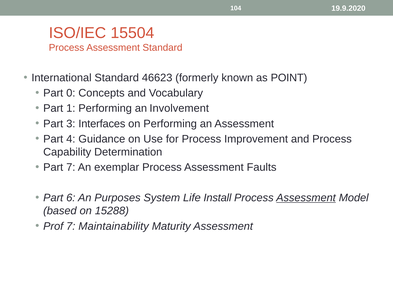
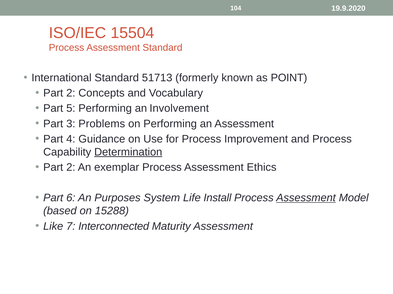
46623: 46623 -> 51713 (157, 78)
0: 0 -> 2 (71, 93)
1: 1 -> 5 (71, 109)
Interfaces: Interfaces -> Problems (102, 124)
Determination underline: none -> present (128, 152)
7: 7 -> 2 (71, 168)
Faults: Faults -> Ethics (262, 168)
Prof: Prof -> Like (53, 227)
Maintainability: Maintainability -> Interconnected (114, 227)
